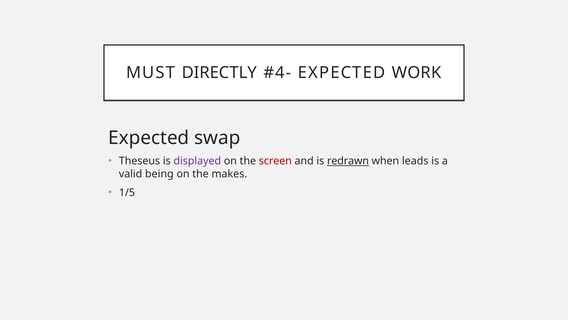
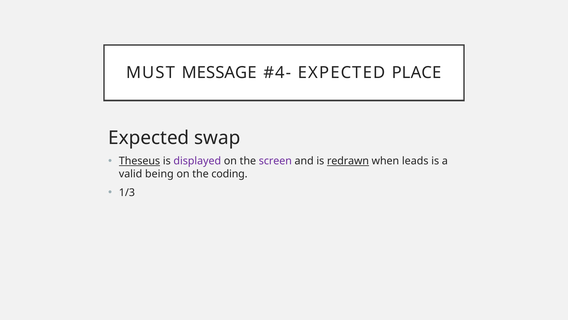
DIRECTLY: DIRECTLY -> MESSAGE (219, 73)
WORK: WORK -> PLACE (417, 73)
Theseus underline: none -> present (139, 161)
screen colour: red -> purple (275, 161)
makes: makes -> coding (229, 174)
1/5: 1/5 -> 1/3 (127, 192)
